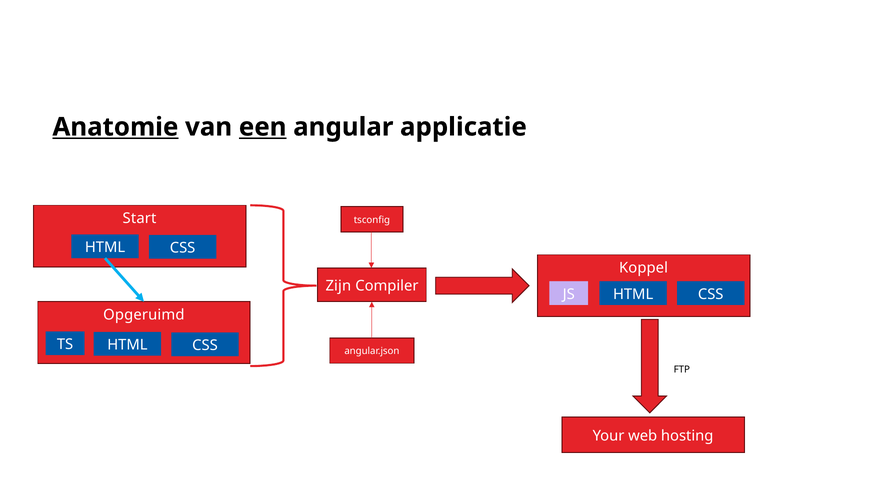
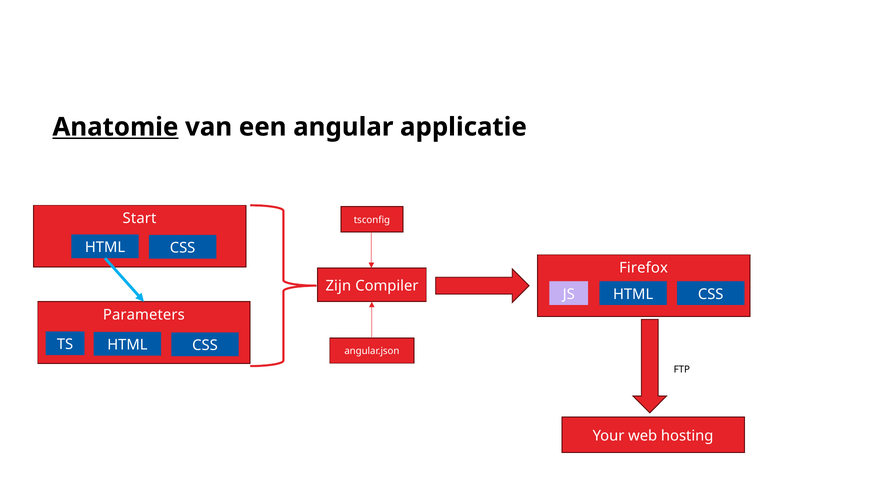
een underline: present -> none (263, 127)
Koppel: Koppel -> Firefox (644, 268)
Opgeruimd: Opgeruimd -> Parameters (144, 315)
